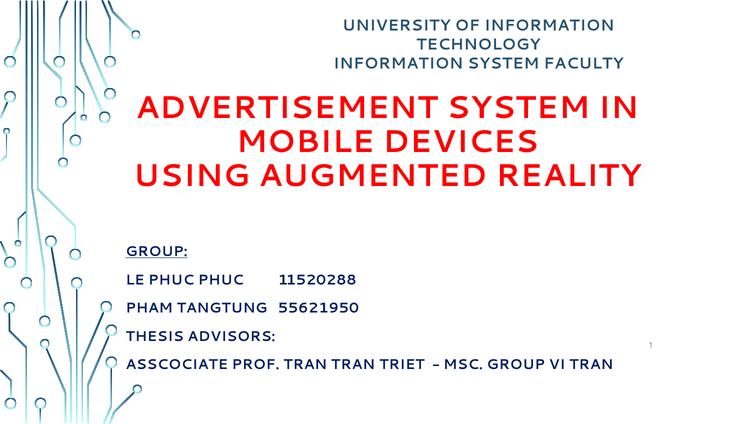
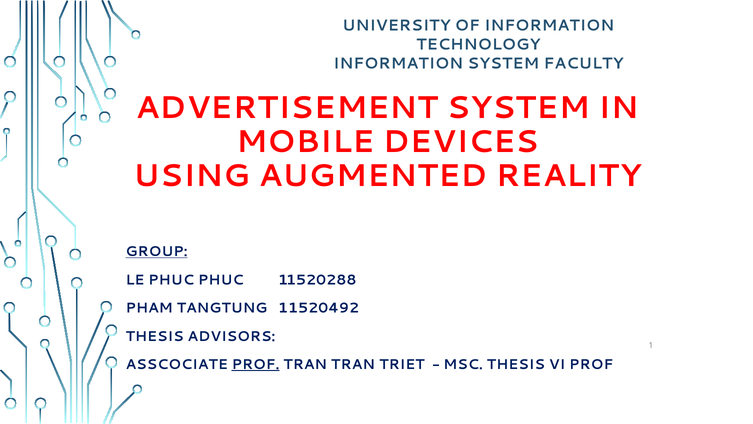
55621950: 55621950 -> 11520492 (319, 308)
PROF underline: none -> present (256, 364)
MSC GROUP: GROUP -> THESIS (516, 364)
VI TRAN: TRAN -> PROF (591, 364)
